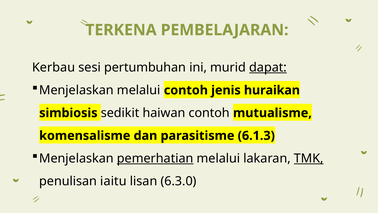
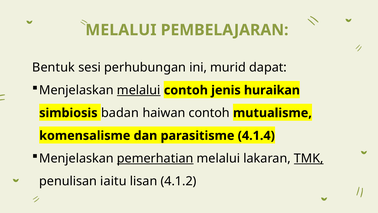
TERKENA: TERKENA -> MELALUI (121, 30)
Kerbau: Kerbau -> Bentuk (54, 67)
pertumbuhan: pertumbuhan -> perhubungan (145, 67)
dapat underline: present -> none (268, 67)
melalui underline: none -> present (139, 90)
sedikit: sedikit -> badan (120, 113)
6.1.3: 6.1.3 -> 4.1.4 (256, 135)
6.3.0: 6.3.0 -> 4.1.2 (179, 181)
